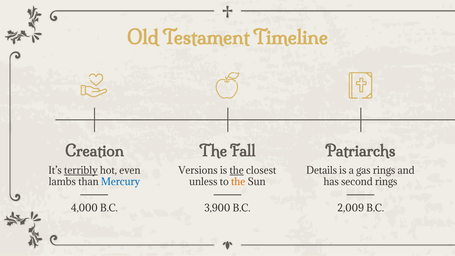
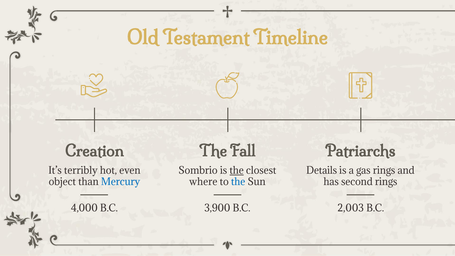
terribly underline: present -> none (81, 171)
Versions: Versions -> Sombrio (198, 171)
lambs: lambs -> object (62, 182)
unless: unless -> where (203, 182)
the colour: orange -> blue (238, 182)
2,009: 2,009 -> 2,003 (351, 208)
